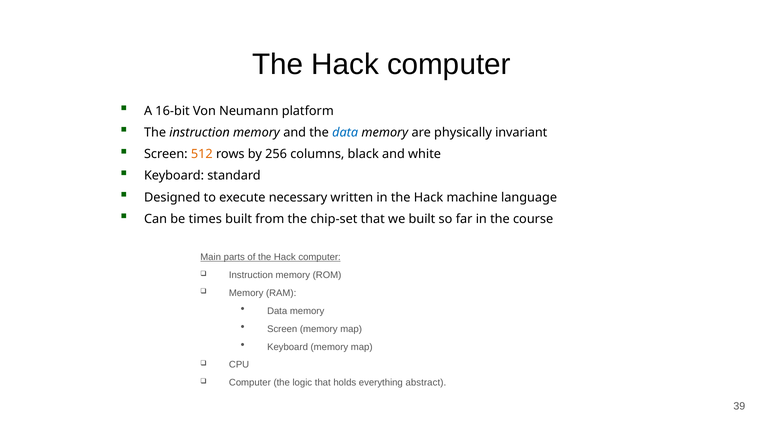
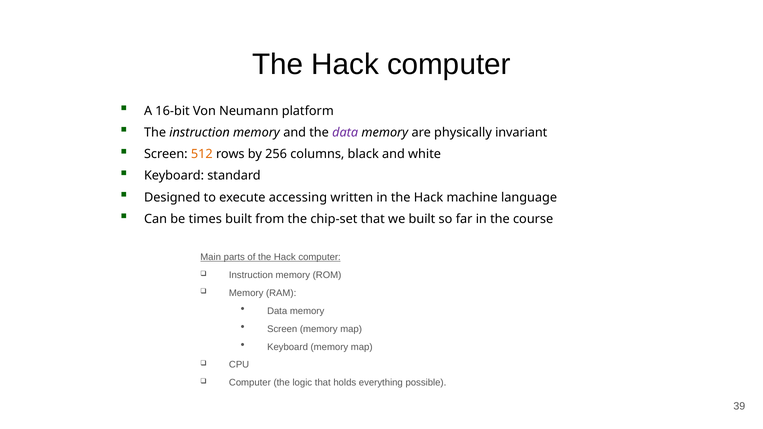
data colour: blue -> purple (345, 133)
necessary: necessary -> accessing (298, 197)
abstract: abstract -> possible (426, 383)
